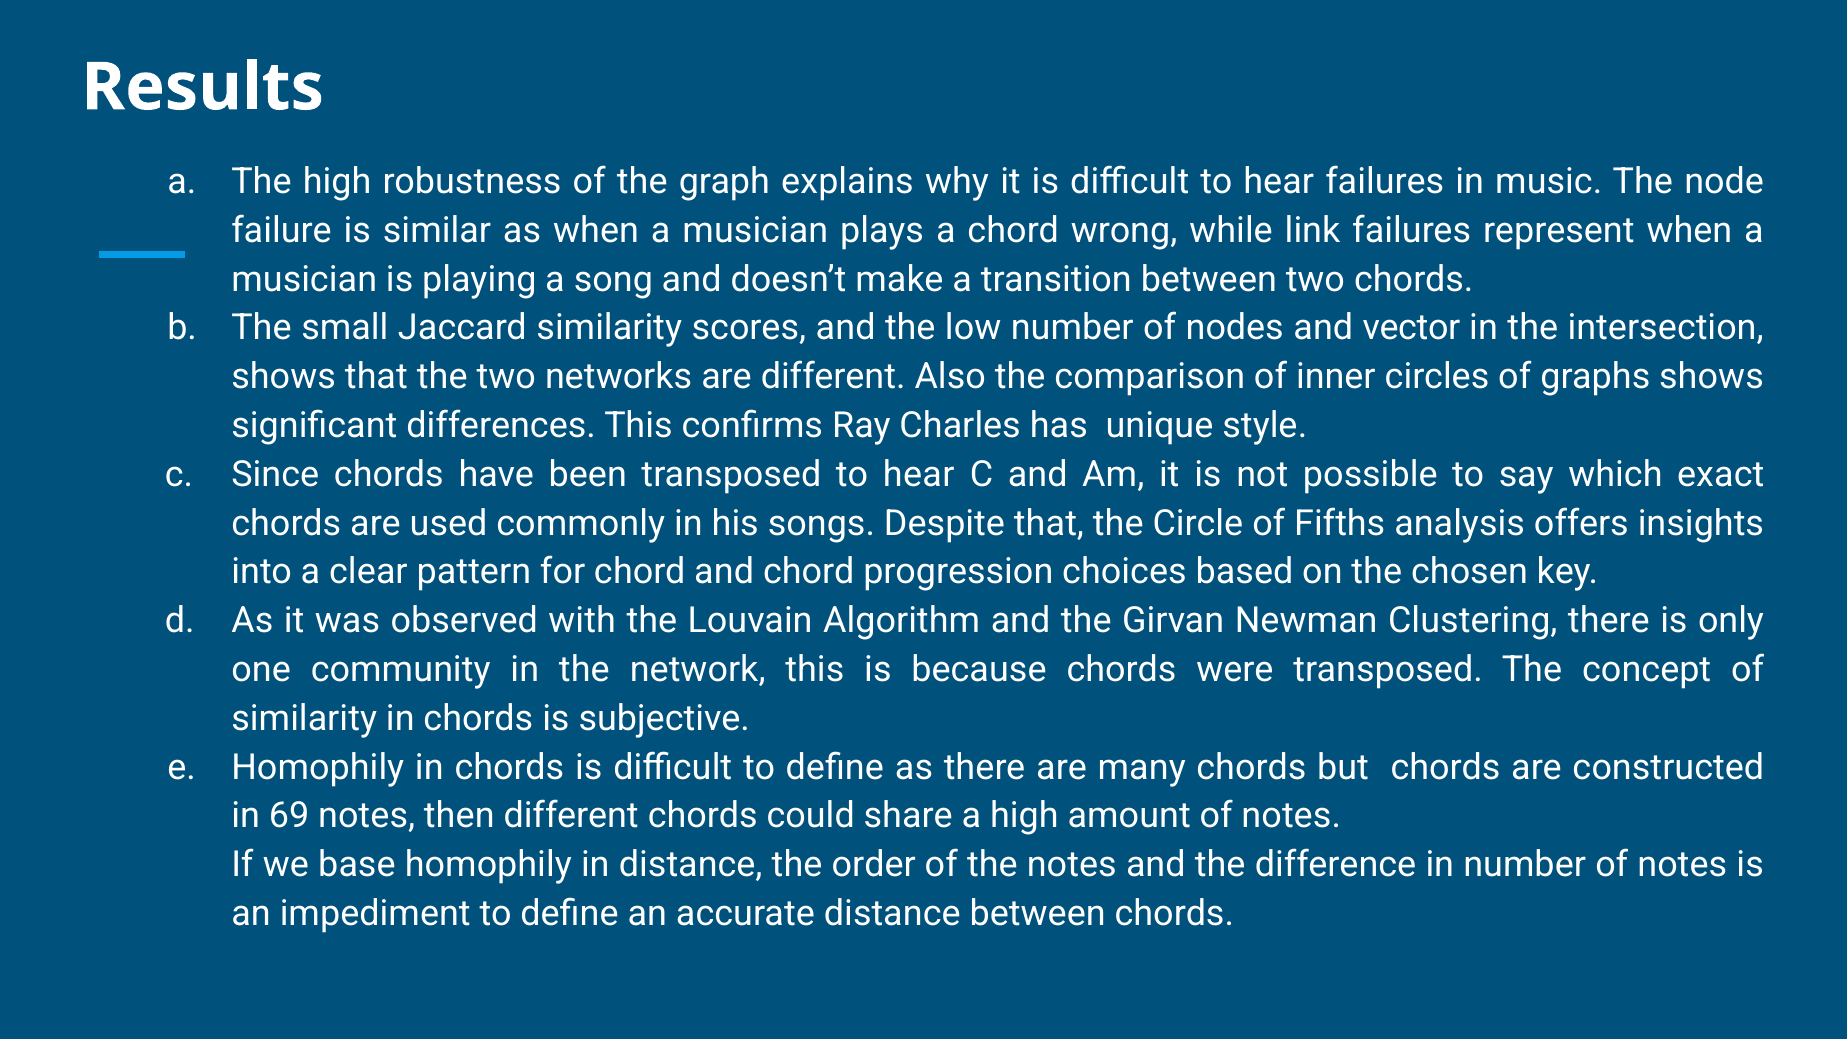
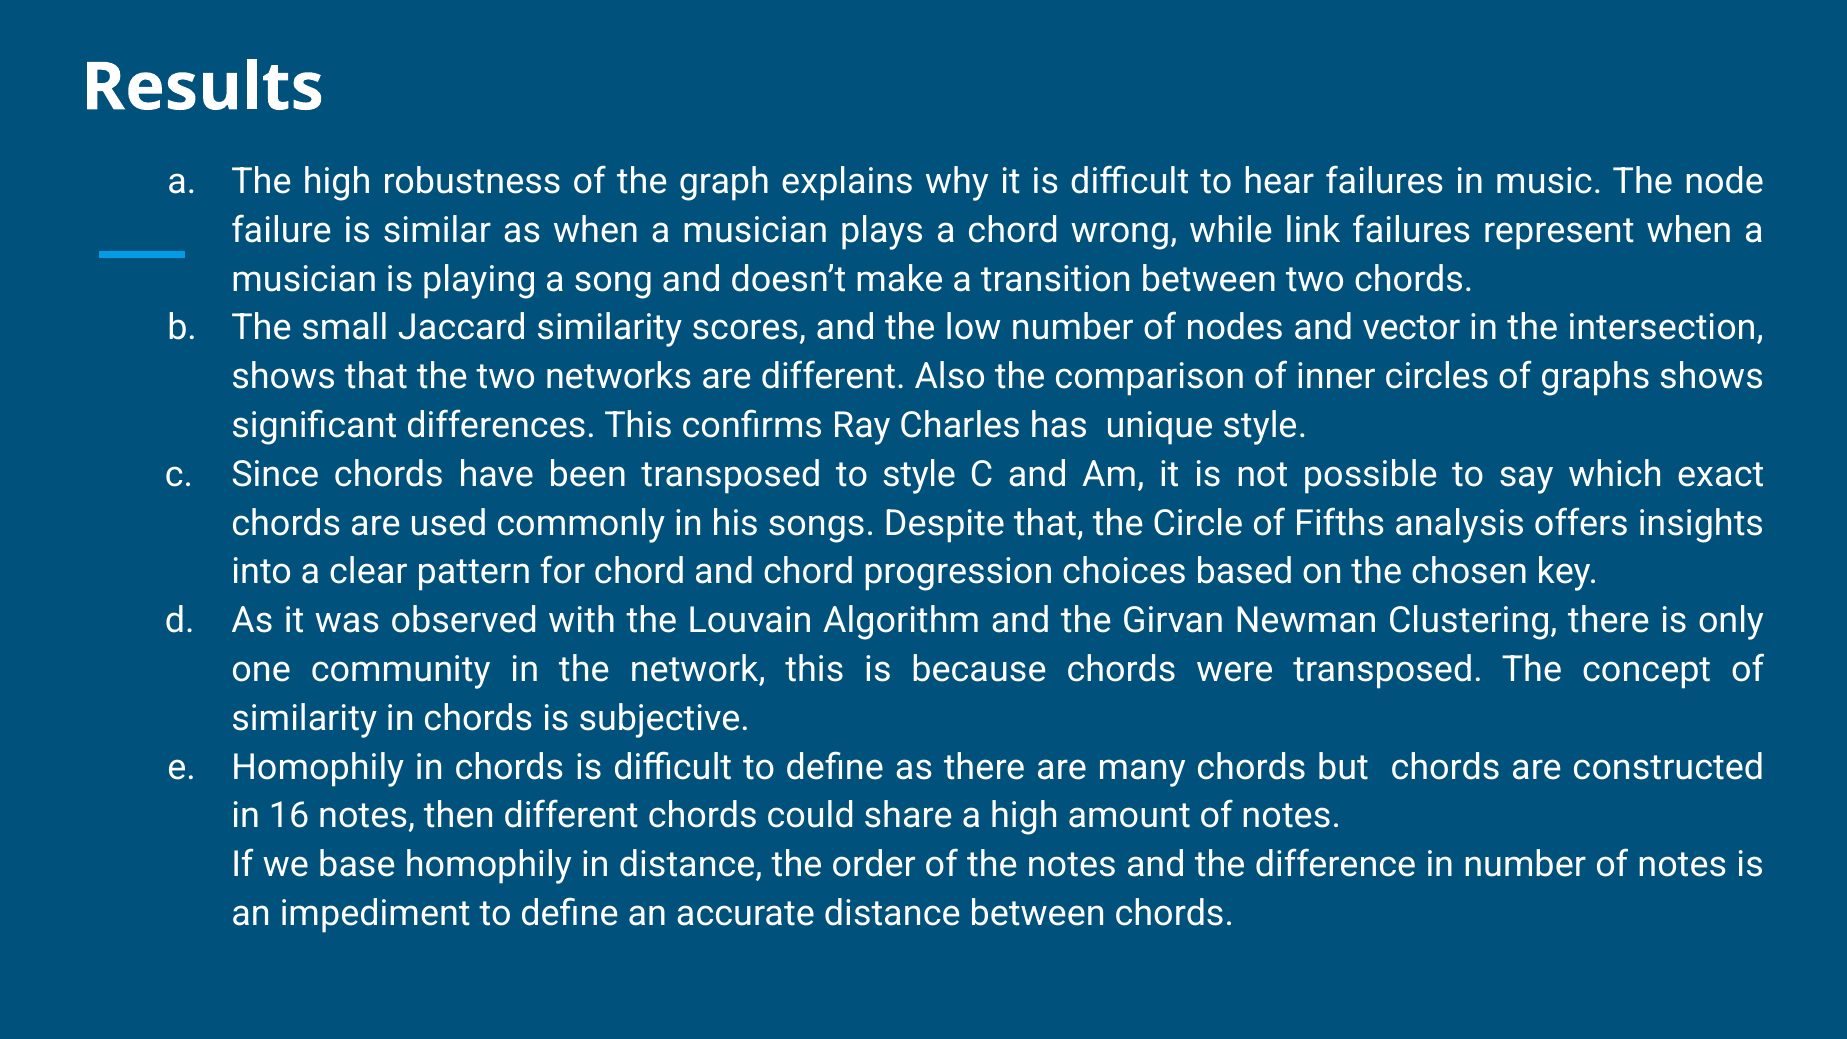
transposed to hear: hear -> style (919, 474)
69: 69 -> 16 (289, 816)
